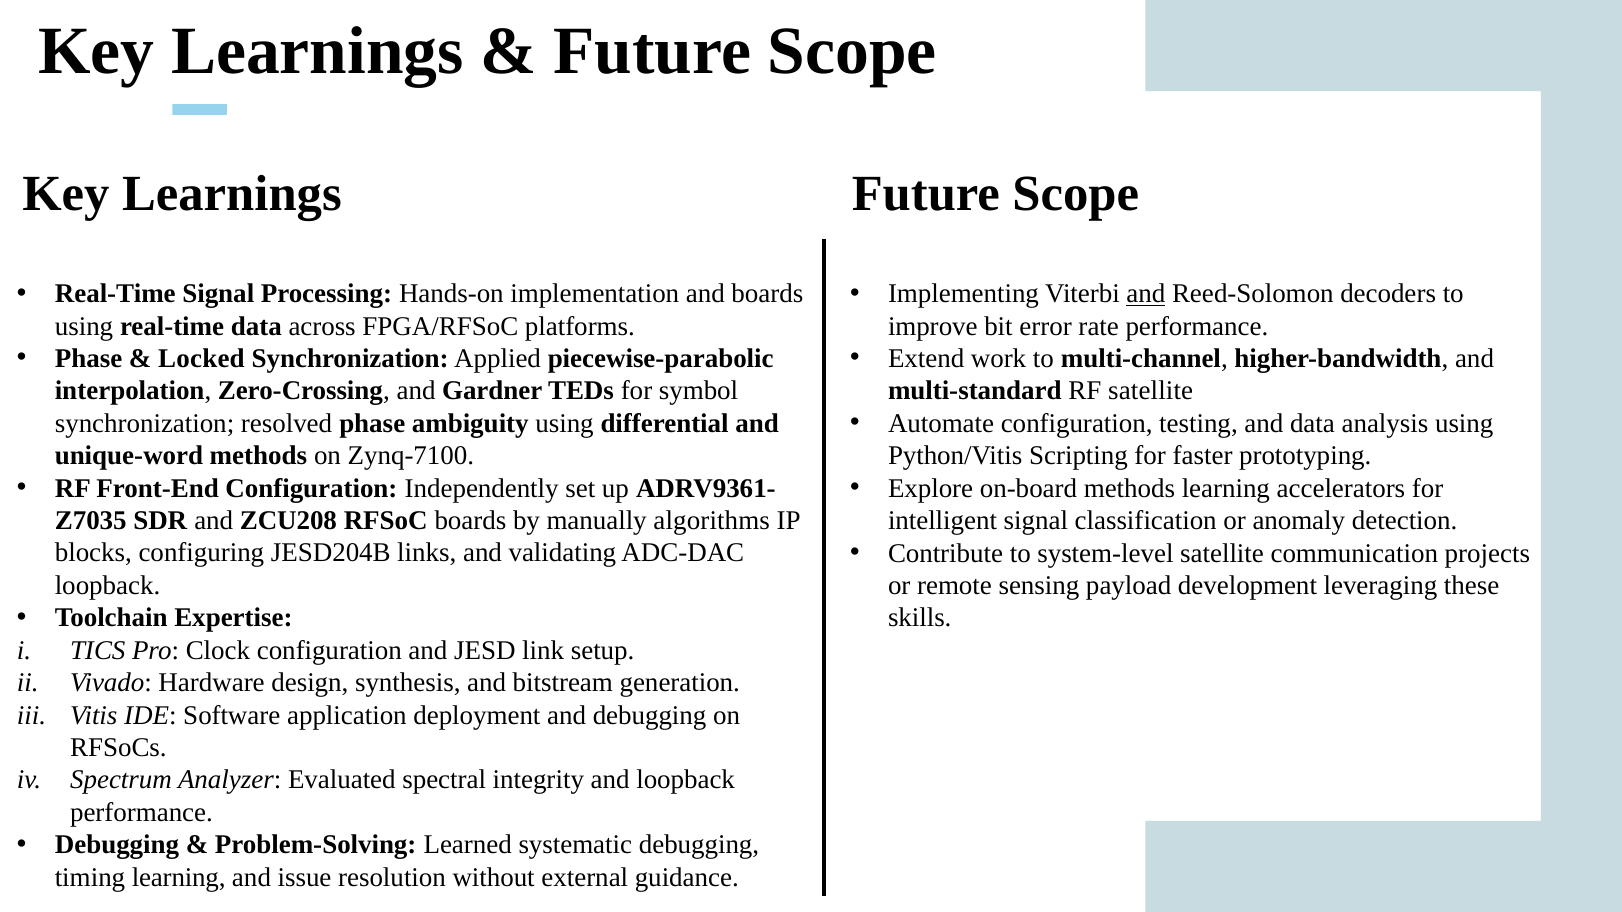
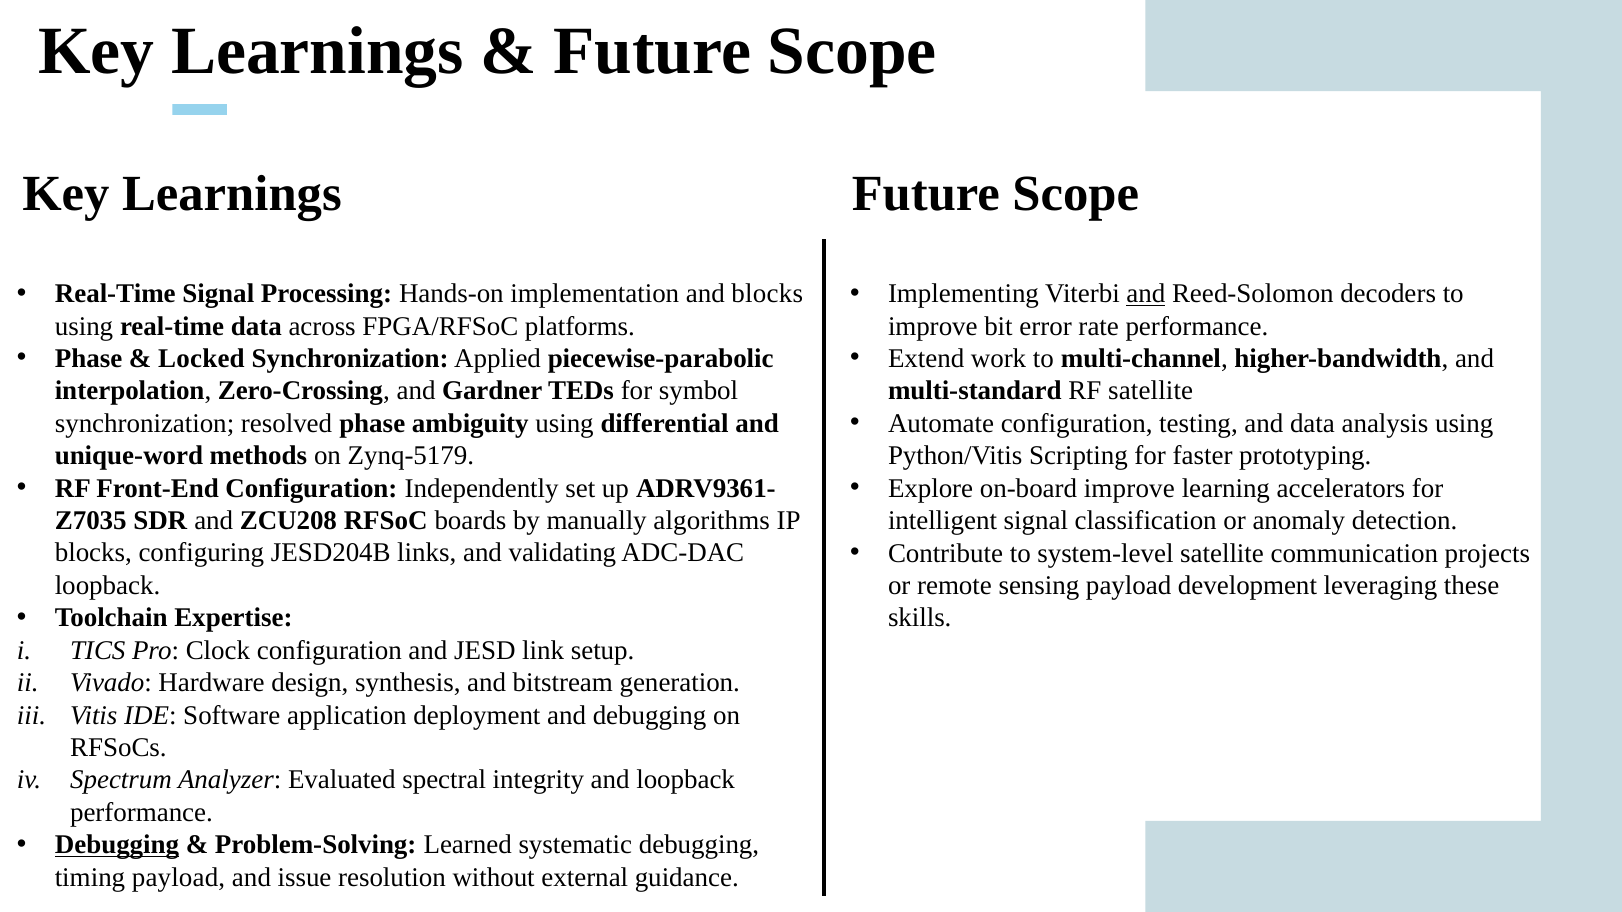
and boards: boards -> blocks (767, 294)
Zynq-7100: Zynq-7100 -> Zynq-5179 (411, 456)
on-board methods: methods -> improve (1129, 489)
Debugging underline: none -> present (117, 845)
timing learning: learning -> payload (179, 878)
